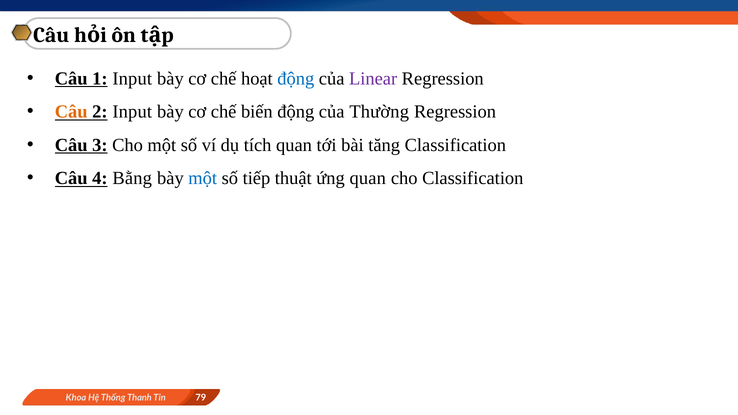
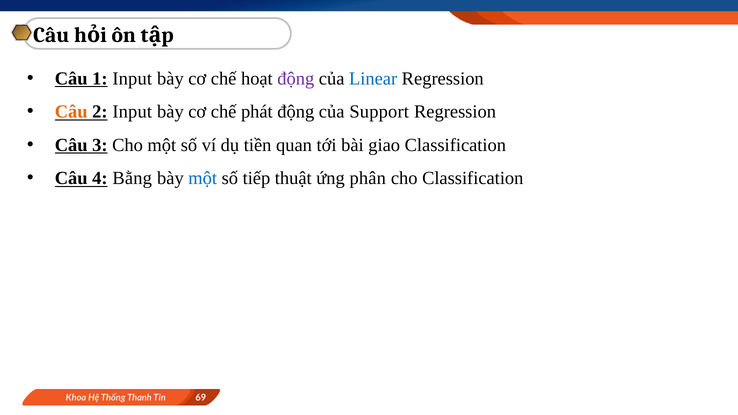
động colour: blue -> purple (296, 79)
Linear colour: purple -> blue (373, 79)
biến: biến -> phát (257, 112)
Thường: Thường -> Support (379, 112)
tích: tích -> tiền (258, 145)
tăng: tăng -> giao (384, 145)
ứng quan: quan -> phân (368, 178)
79: 79 -> 69 (201, 398)
